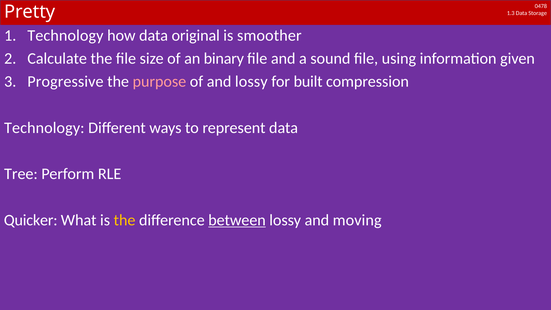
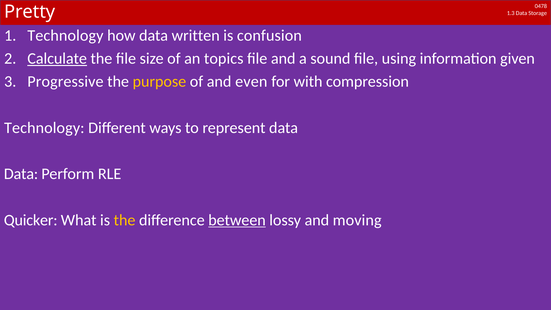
original: original -> written (196, 36)
smoother: smoother -> confusion (269, 36)
Calculate underline: none -> present (57, 59)
binary: binary -> topics (224, 59)
purpose colour: pink -> yellow (159, 82)
and lossy: lossy -> even (251, 82)
built: built -> with (308, 82)
Tree: Tree -> Data (21, 174)
